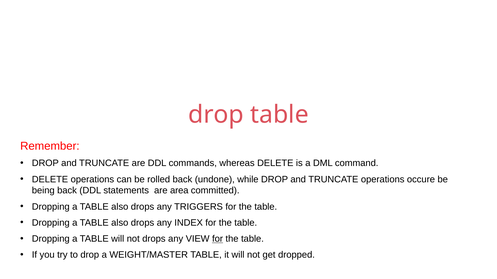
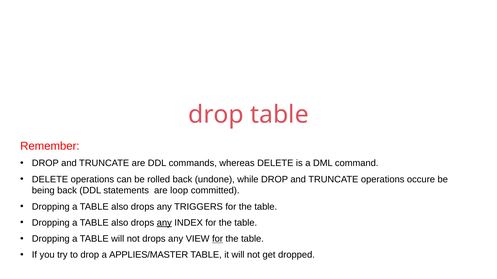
area: area -> loop (179, 191)
any underline: none -> present (164, 223)
WEIGHT/MASTER: WEIGHT/MASTER -> APPLIES/MASTER (149, 255)
